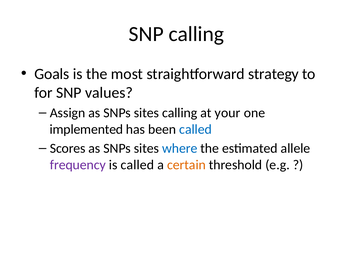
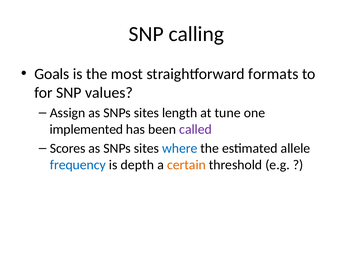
strategy: strategy -> formats (273, 74)
sites calling: calling -> length (180, 113)
your: your -> tune (228, 113)
called colour: blue -> purple (196, 130)
frequency colour: purple -> blue (78, 165)
is called: called -> depth (137, 165)
